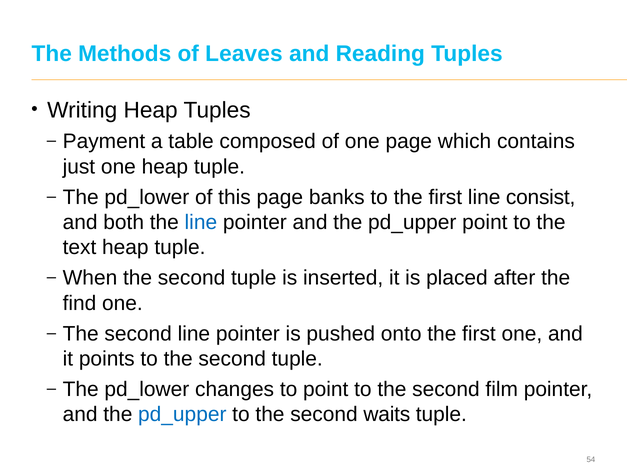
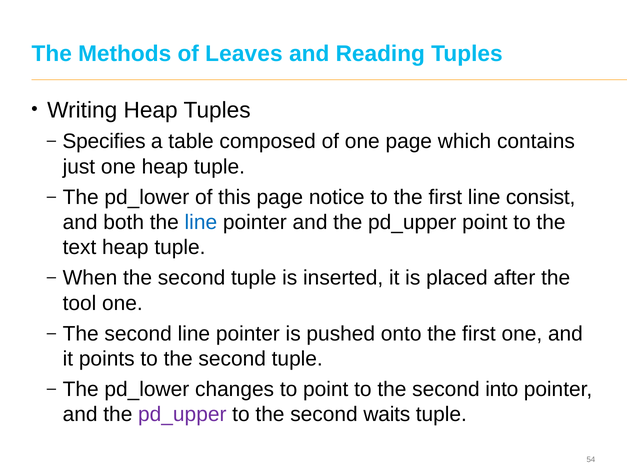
Payment: Payment -> Specifies (104, 141)
banks: banks -> notice (337, 197)
find: find -> tool (80, 303)
film: film -> into (502, 389)
pd_upper colour: blue -> purple (182, 414)
